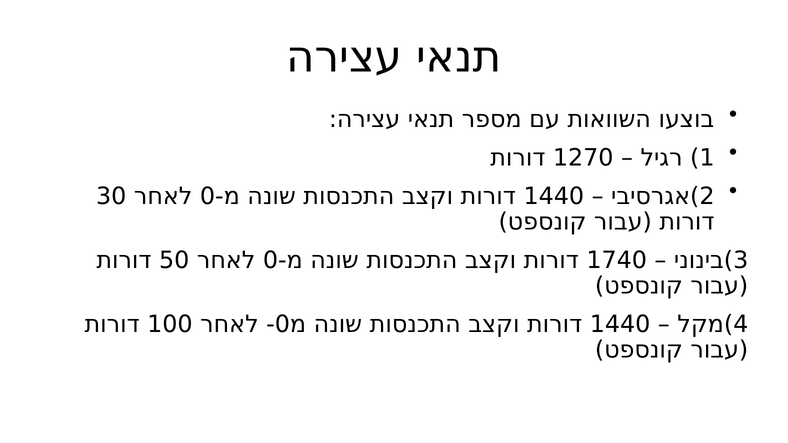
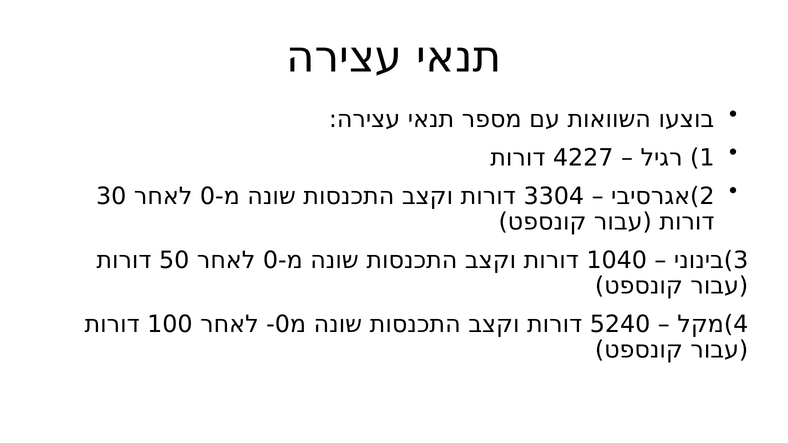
1270: 1270 -> 4227 (583, 158)
1440: 1440 -> 3304 (554, 196)
1740: 1740 -> 1040 (617, 261)
1440: 1440 -> 5240 (620, 325)
